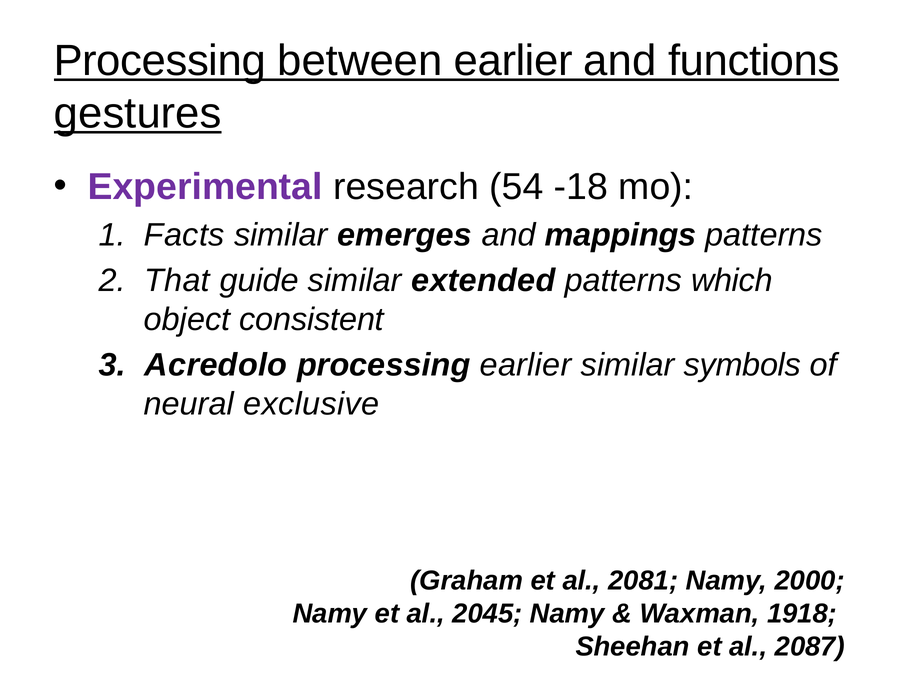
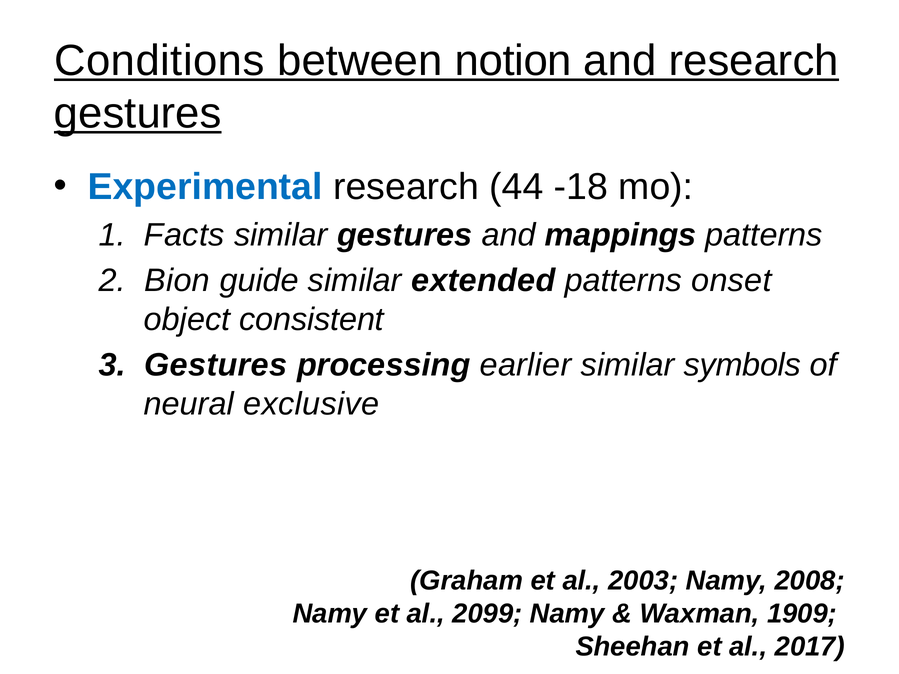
Processing: Processing -> Conditions (159, 61)
between earlier: earlier -> notion (513, 61)
and functions: functions -> research (754, 61)
Experimental colour: purple -> blue (205, 187)
54: 54 -> 44 (516, 187)
similar emerges: emerges -> gestures (405, 235)
That: That -> Bion (177, 281)
which: which -> onset (732, 281)
Acredolo: Acredolo -> Gestures (216, 365)
2081: 2081 -> 2003 (643, 581)
2000: 2000 -> 2008 (810, 581)
2045: 2045 -> 2099 (487, 614)
1918: 1918 -> 1909 (802, 614)
2087: 2087 -> 2017 (810, 647)
